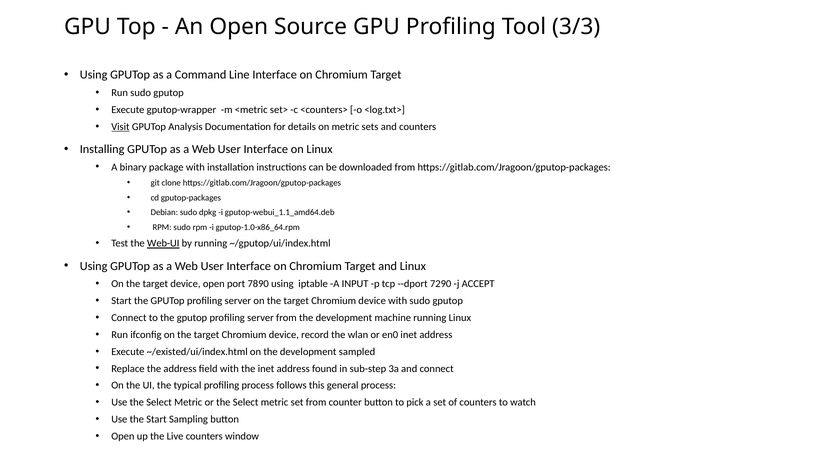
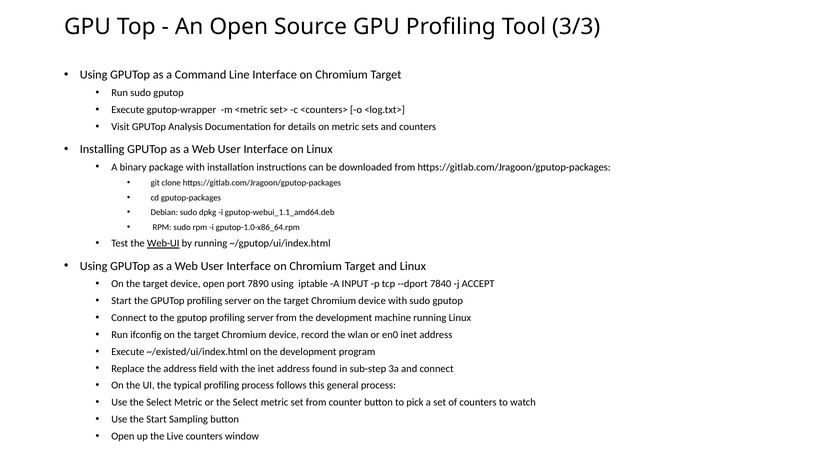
Visit underline: present -> none (120, 127)
7290: 7290 -> 7840 (441, 284)
sampled: sampled -> program (357, 352)
